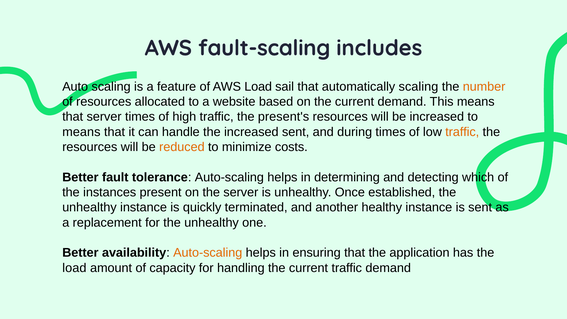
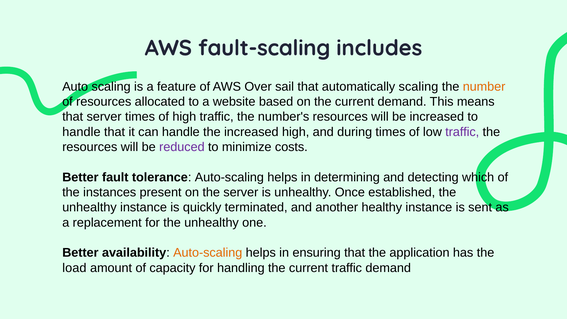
AWS Load: Load -> Over (258, 87)
present's: present's -> number's (284, 117)
means: means -> handle (81, 132)
increased sent: sent -> high (296, 132)
traffic colour: orange -> purple (462, 132)
reduced colour: orange -> purple (182, 147)
